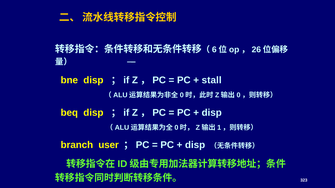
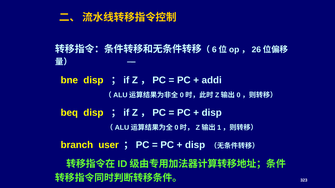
stall: stall -> addi (212, 80)
